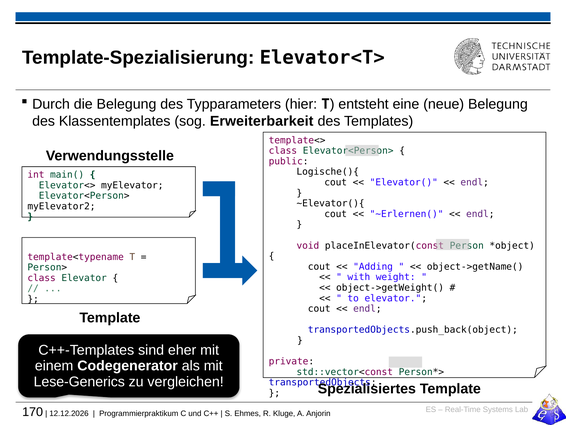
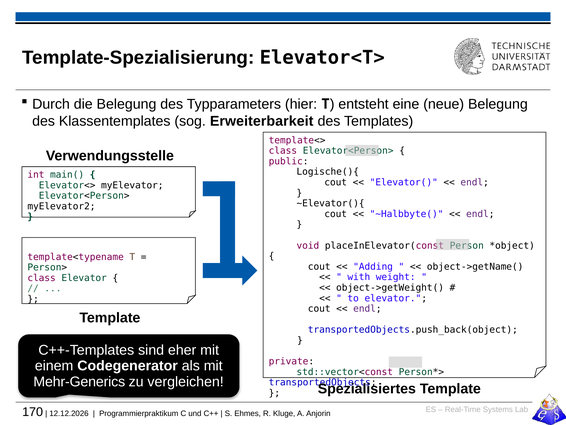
~Erlernen(: ~Erlernen( -> ~Halbbyte( (407, 214)
Lese-Generics: Lese-Generics -> Mehr-Generics (79, 381)
